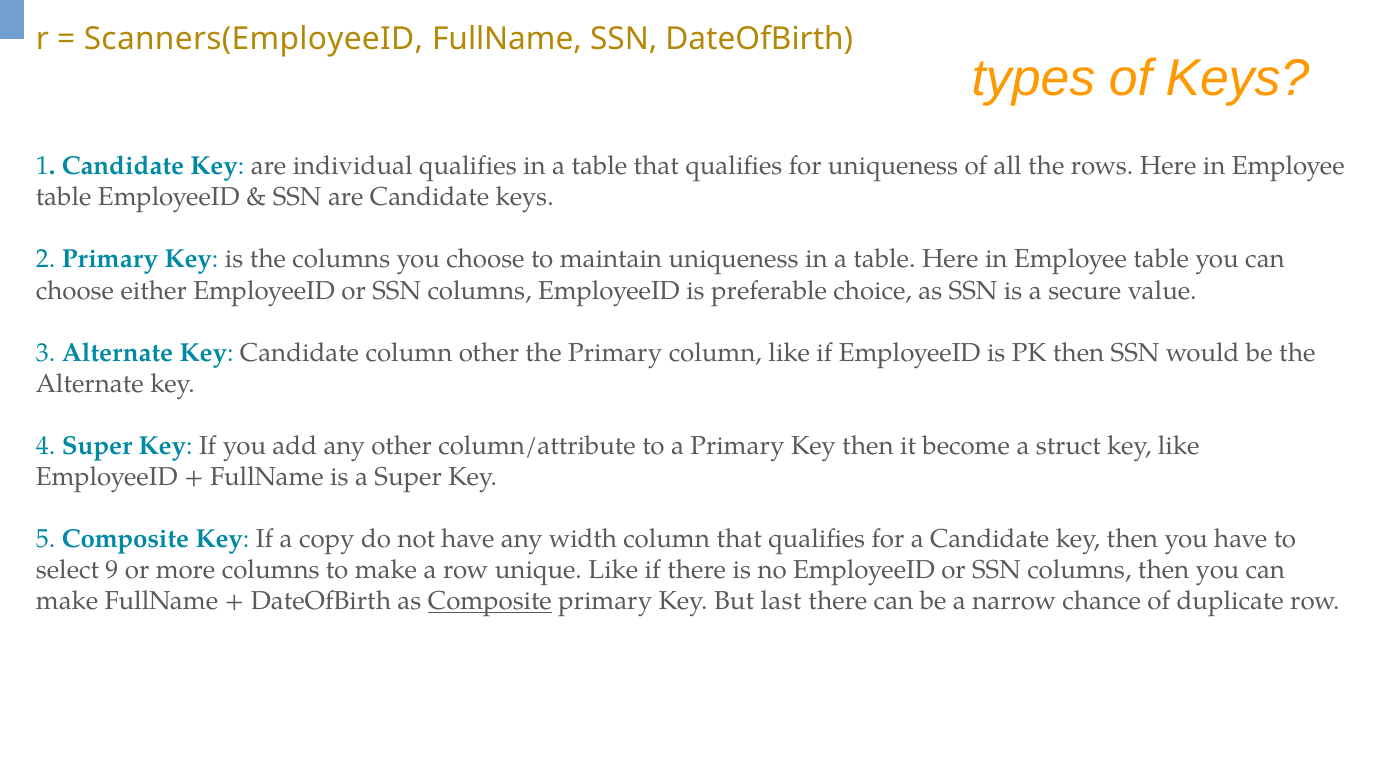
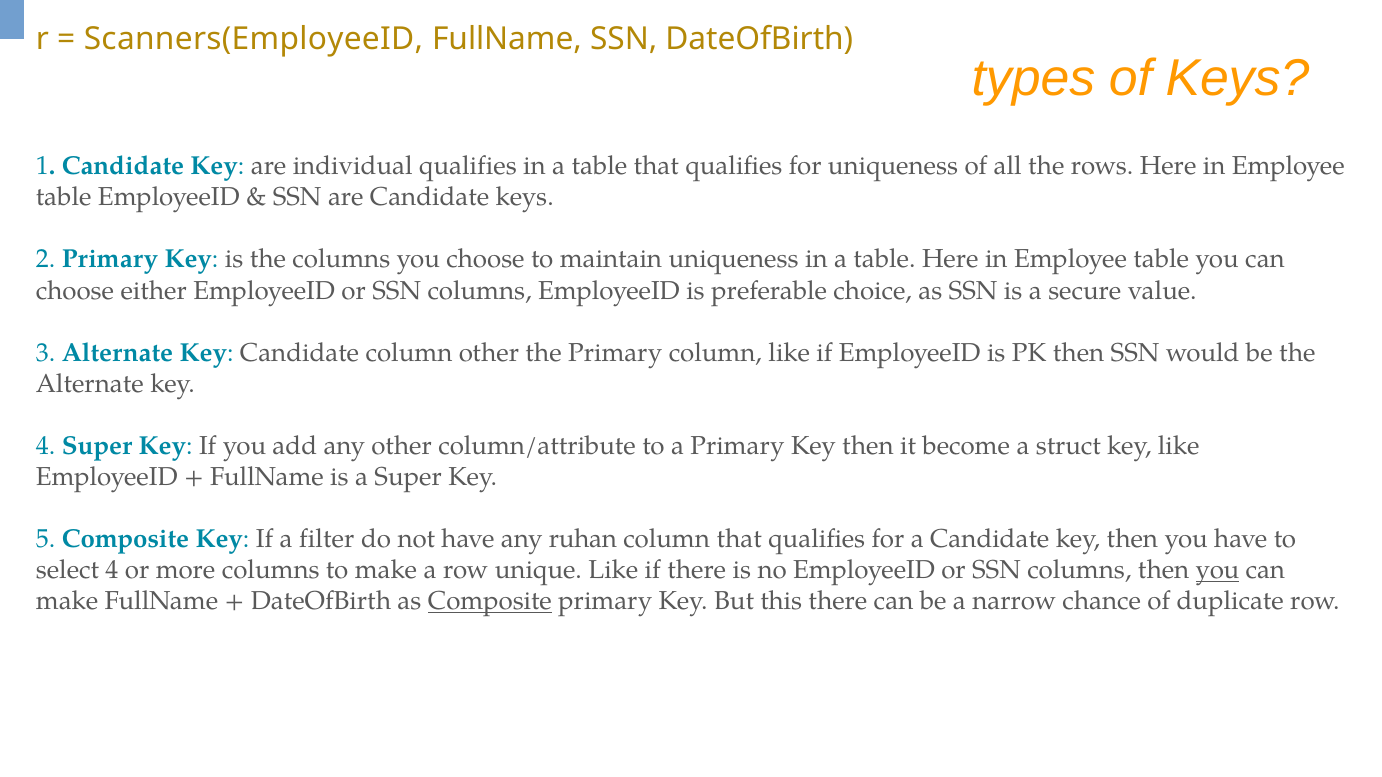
copy: copy -> filter (327, 539)
width: width -> ruhan (583, 539)
select 9: 9 -> 4 (112, 570)
you underline: none -> present (1218, 570)
last: last -> this (781, 602)
